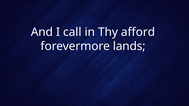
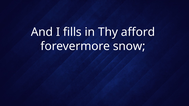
call: call -> fills (72, 32)
lands: lands -> snow (129, 46)
